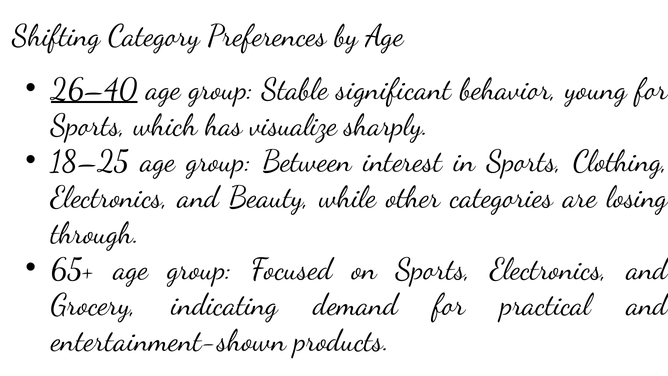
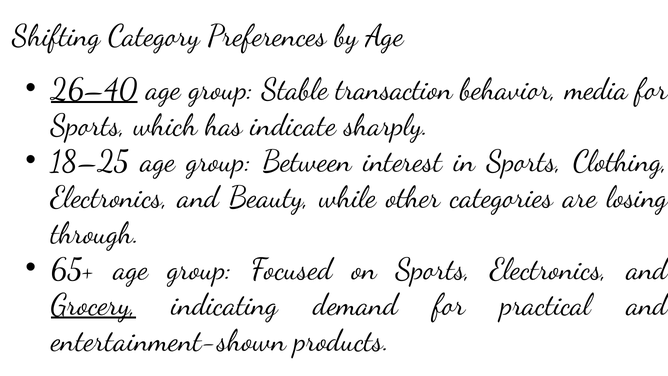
significant: significant -> transaction (394, 89)
young: young -> media (596, 89)
visualize: visualize -> indicate (293, 125)
Grocery underline: none -> present (93, 304)
